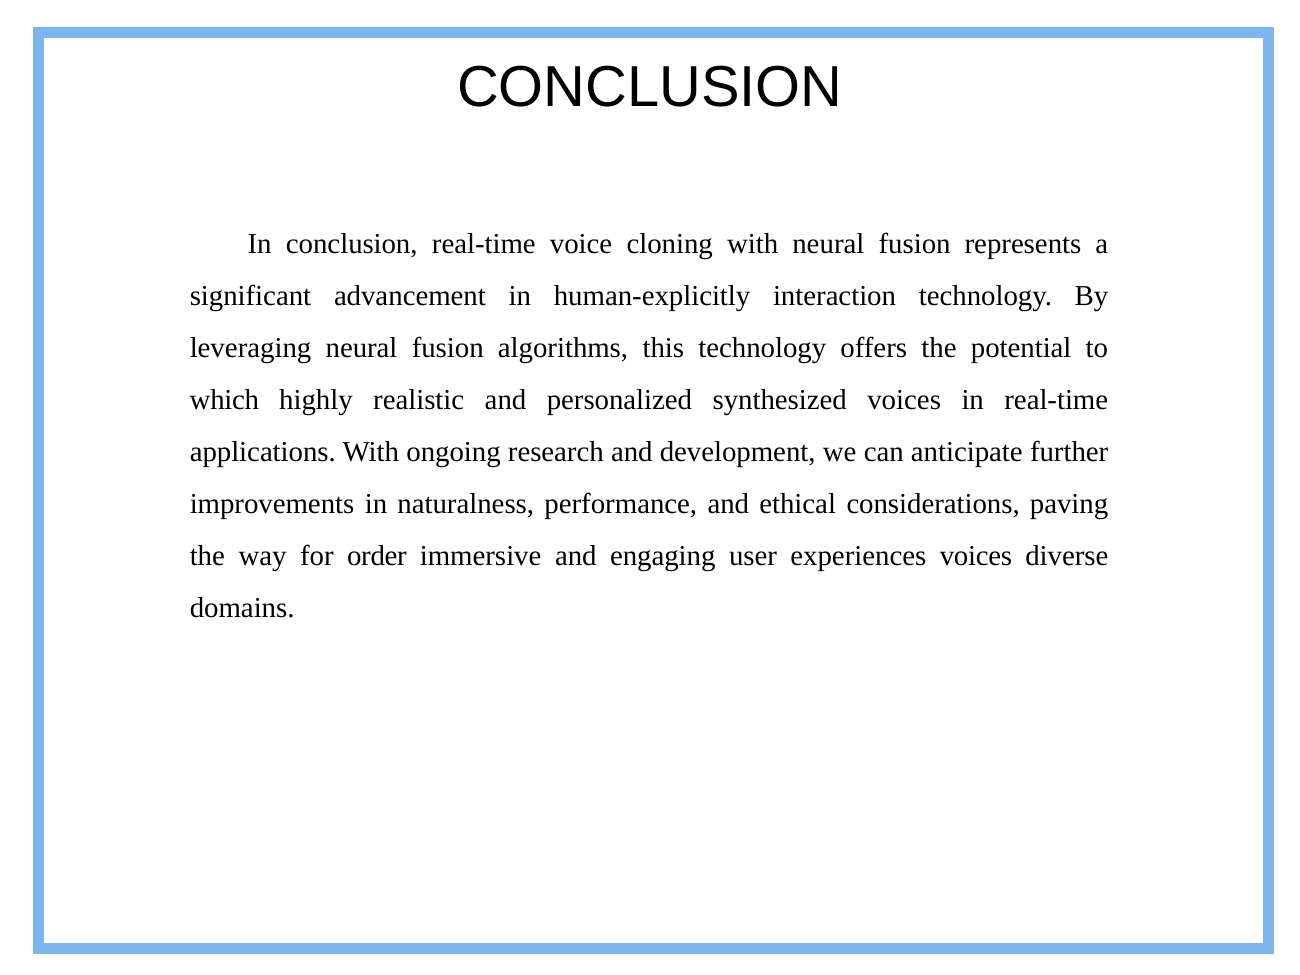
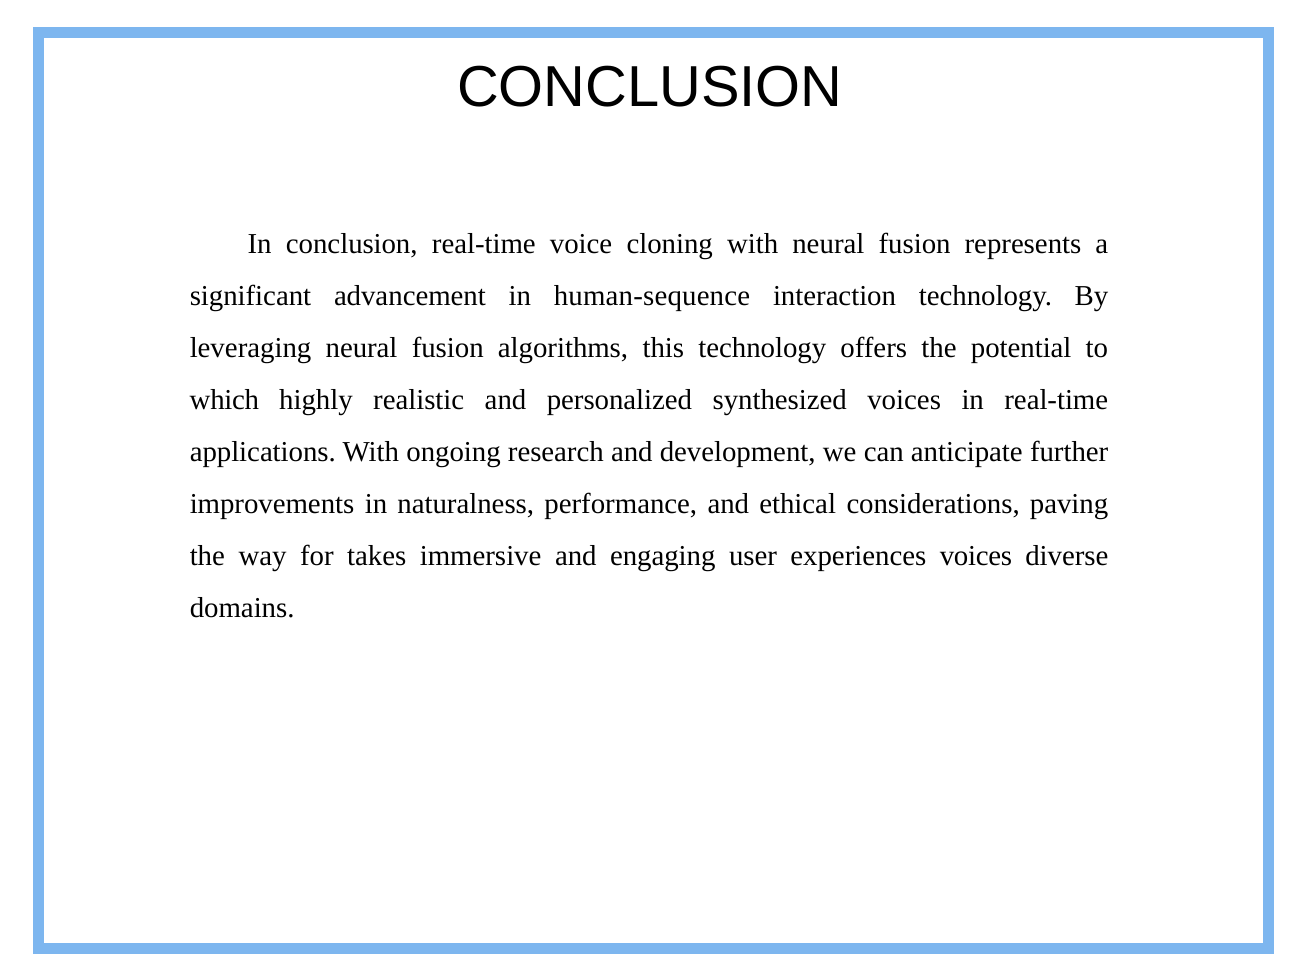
human-explicitly: human-explicitly -> human-sequence (652, 296)
order: order -> takes (377, 556)
